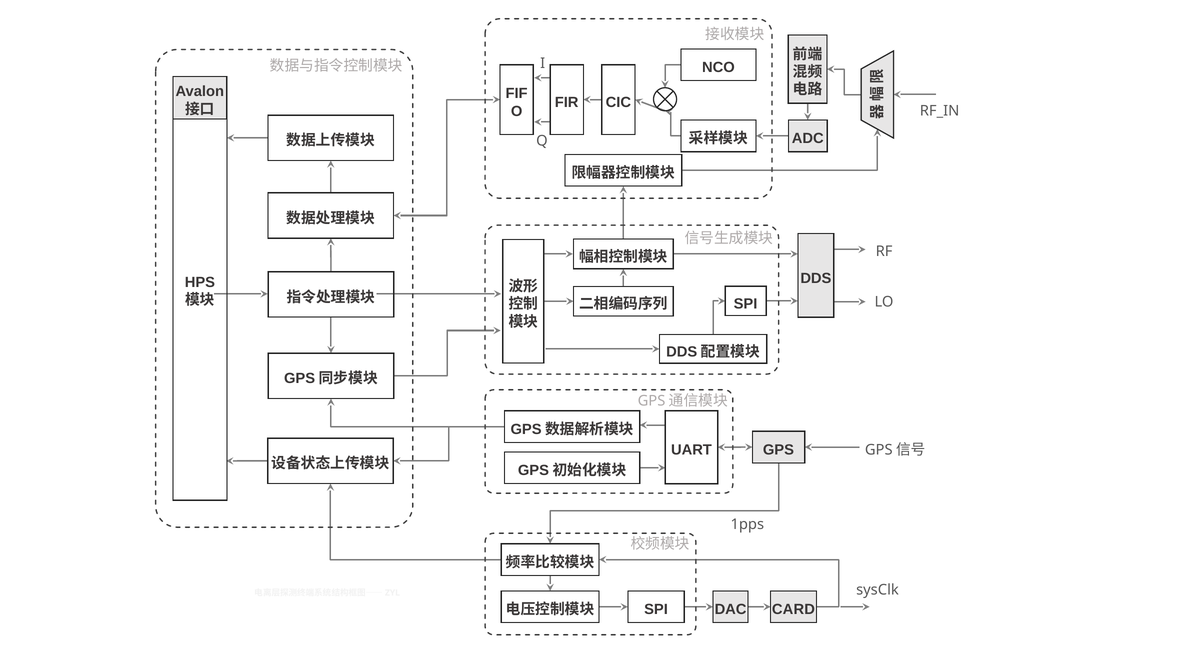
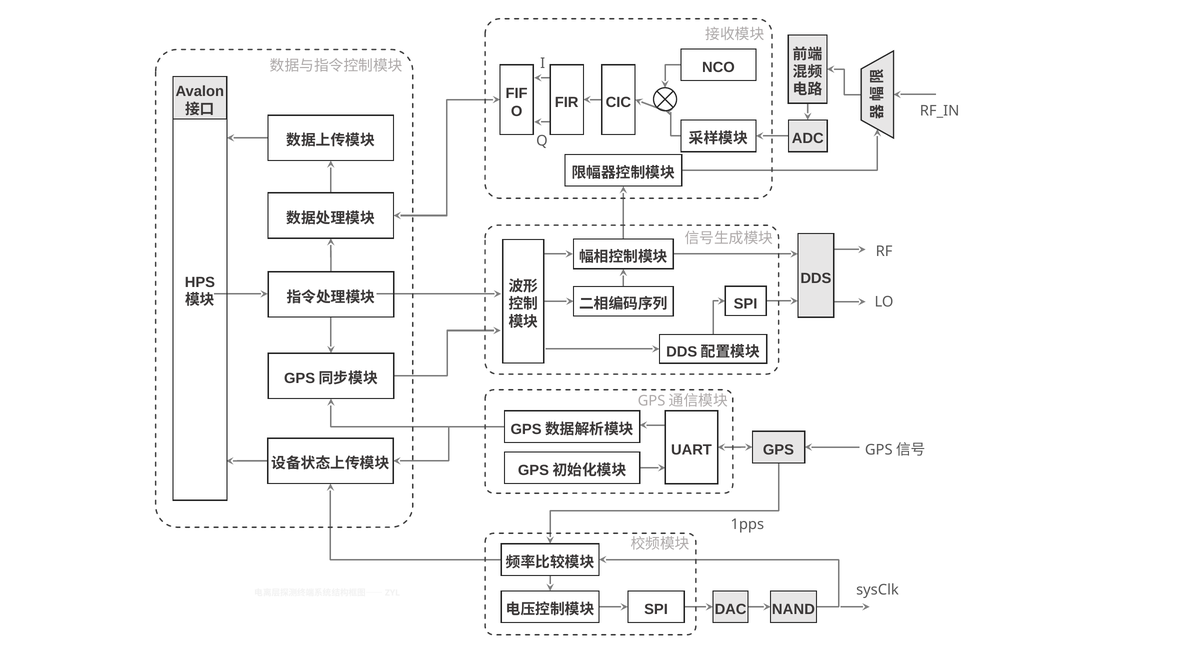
CARD: CARD -> NAND (793, 610)
